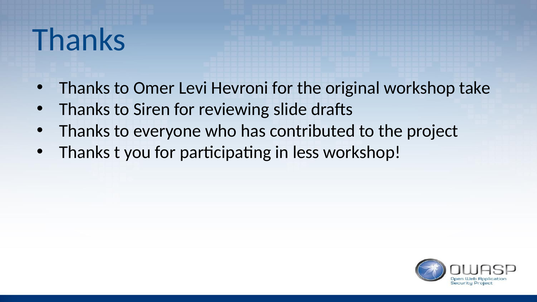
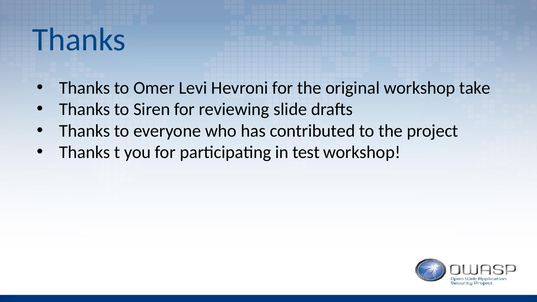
less: less -> test (306, 152)
